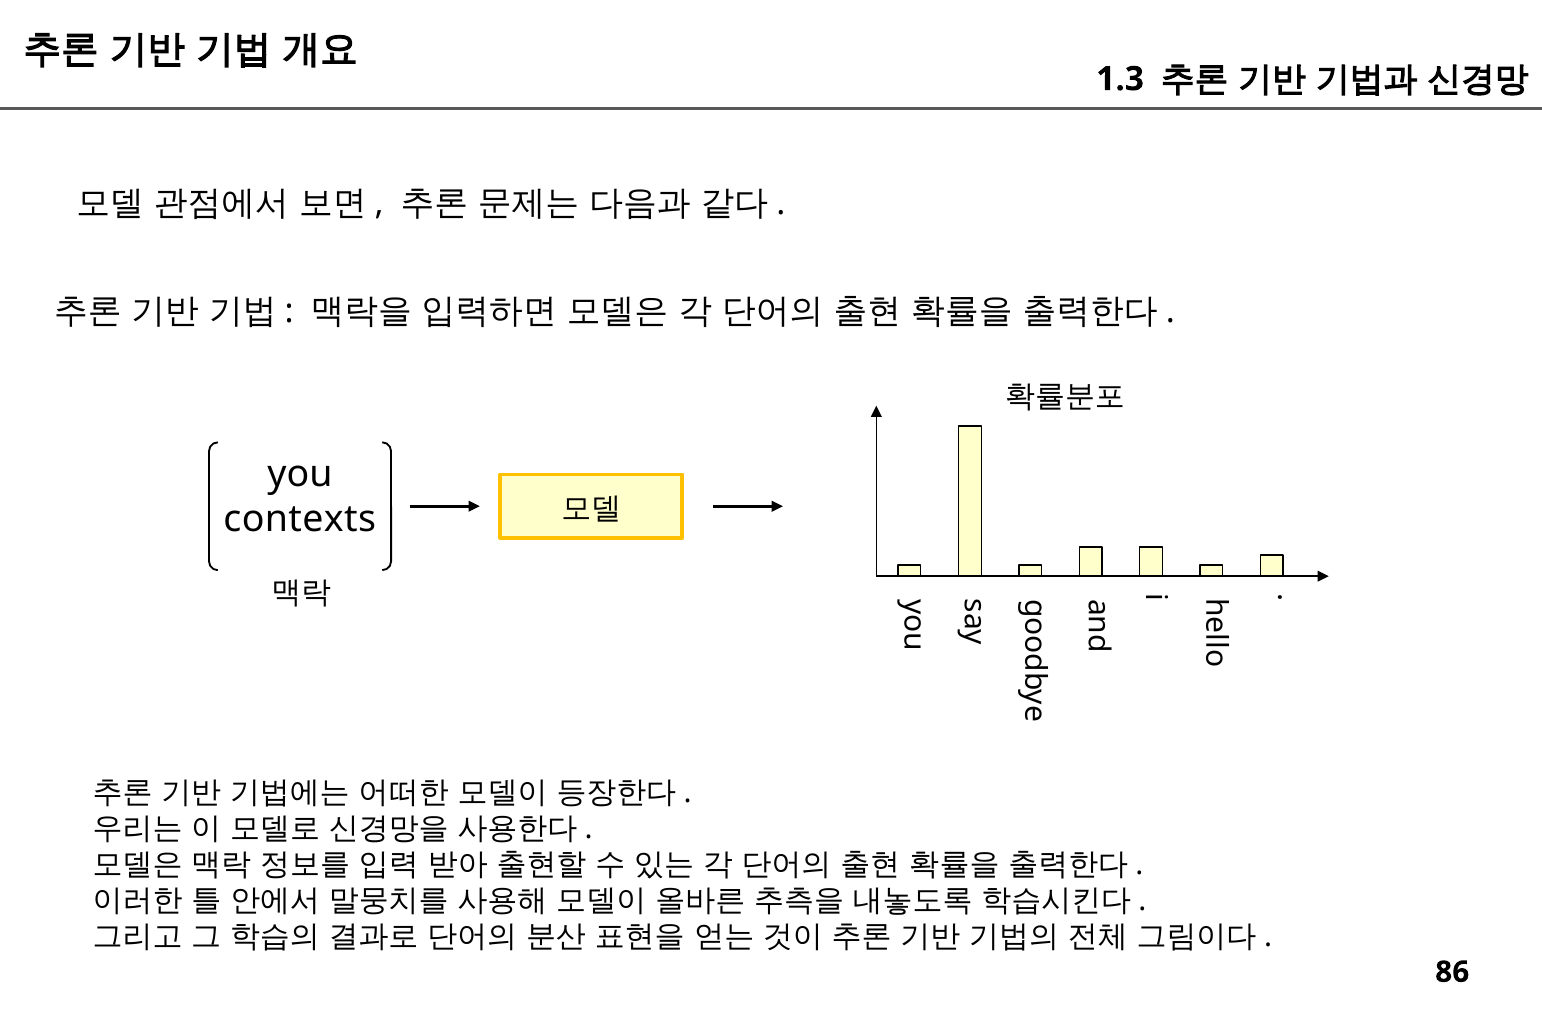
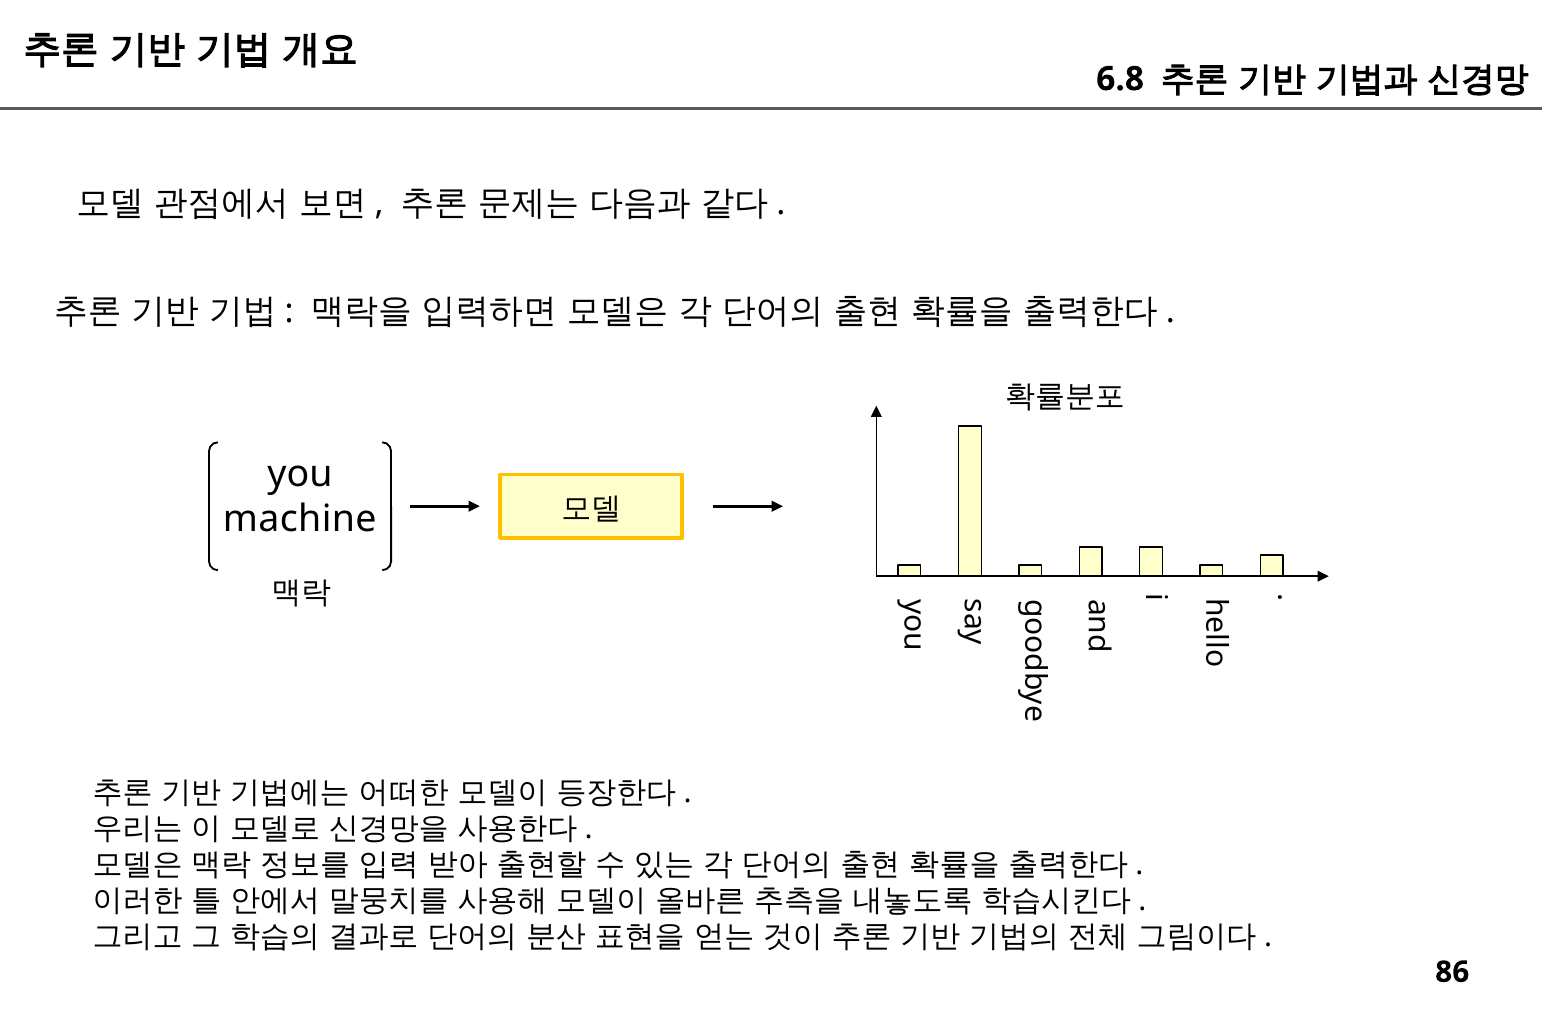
1.3: 1.3 -> 6.8 (1120, 79)
contexts: contexts -> machine (300, 519)
